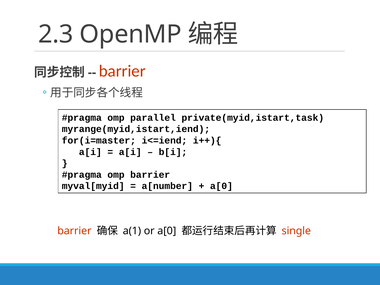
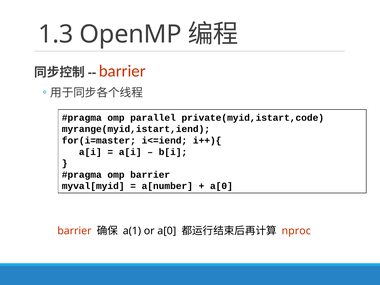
2.3: 2.3 -> 1.3 (56, 34)
private(myid,istart,task: private(myid,istart,task -> private(myid,istart,code (253, 118)
single: single -> nproc (296, 231)
